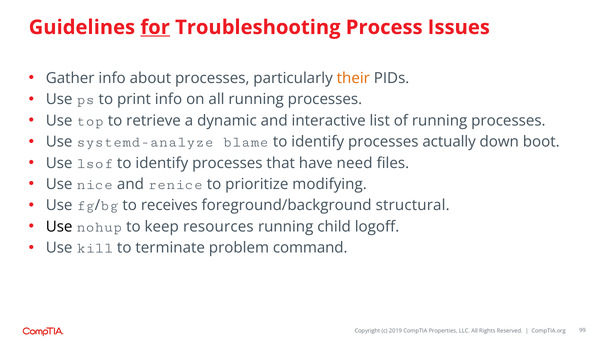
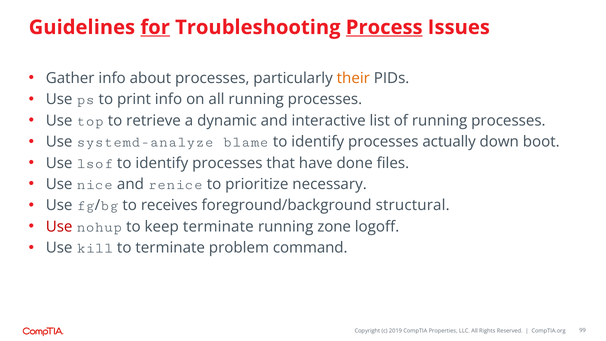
Process underline: none -> present (384, 27)
need: need -> done (355, 163)
modifying: modifying -> necessary (330, 184)
Use colour: black -> red (59, 227)
keep resources: resources -> terminate (218, 227)
child: child -> zone (334, 227)
